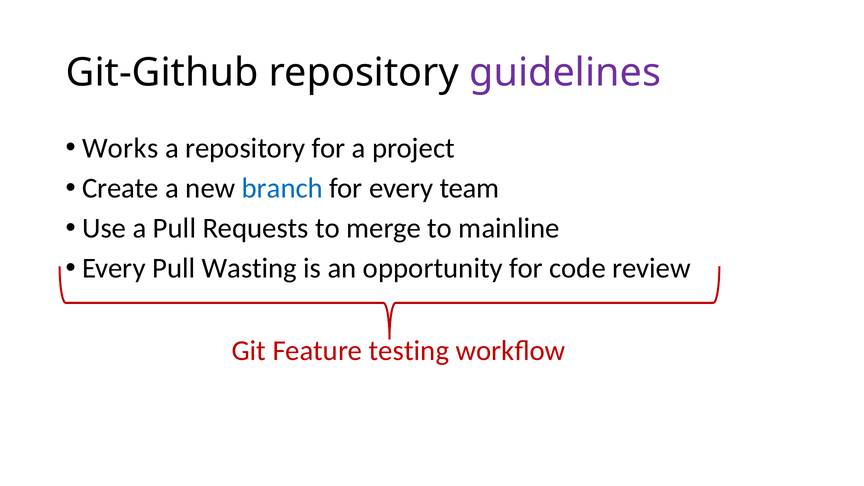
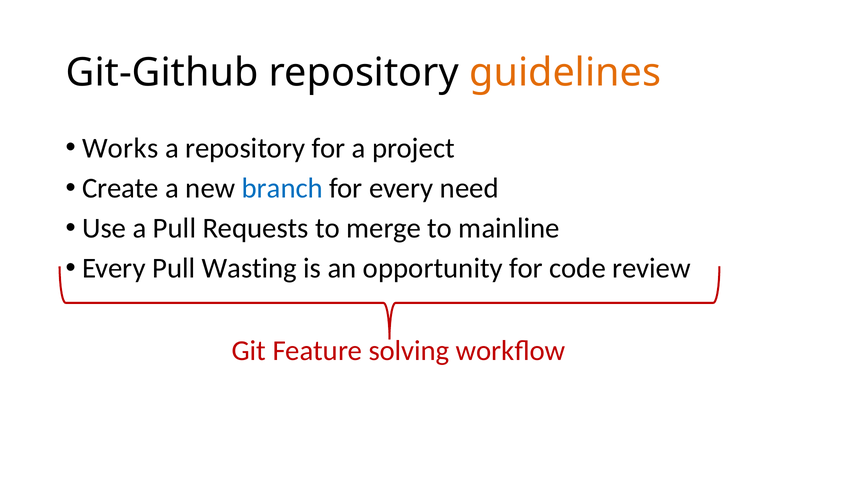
guidelines colour: purple -> orange (565, 73)
team: team -> need (469, 188)
testing: testing -> solving (409, 351)
